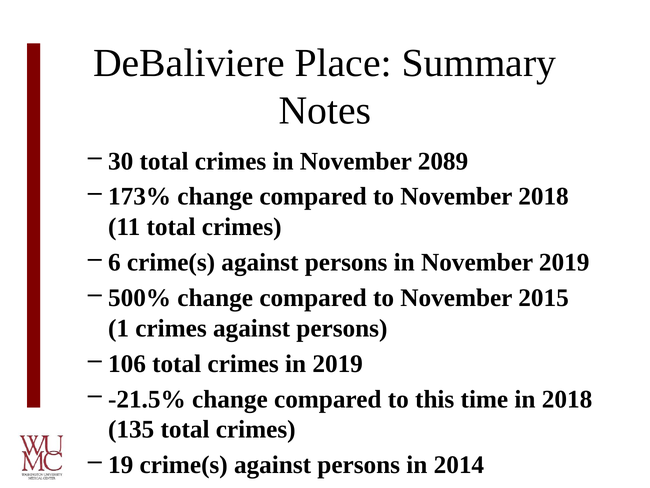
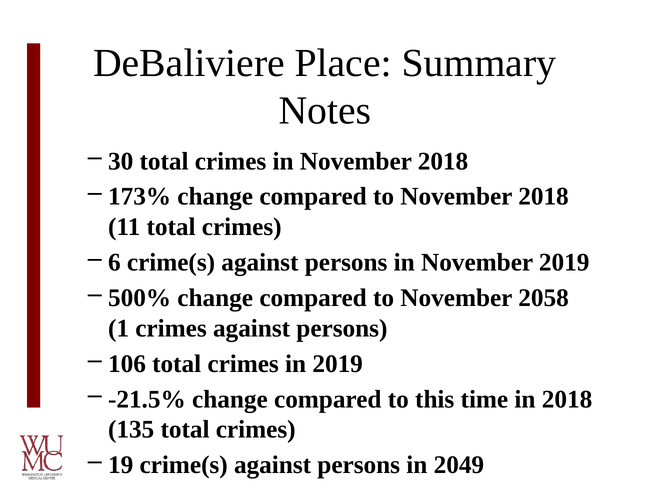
in November 2089: 2089 -> 2018 (443, 161)
2015: 2015 -> 2058 (544, 298)
2014: 2014 -> 2049 (459, 465)
